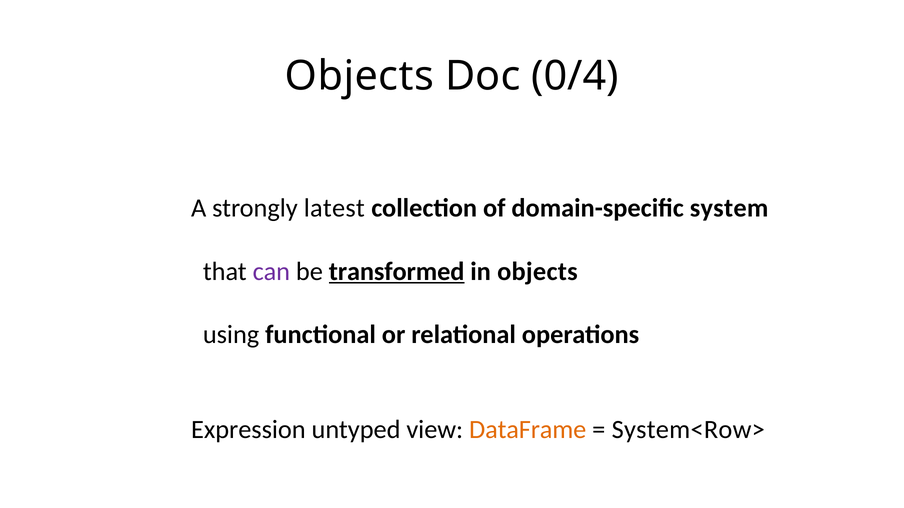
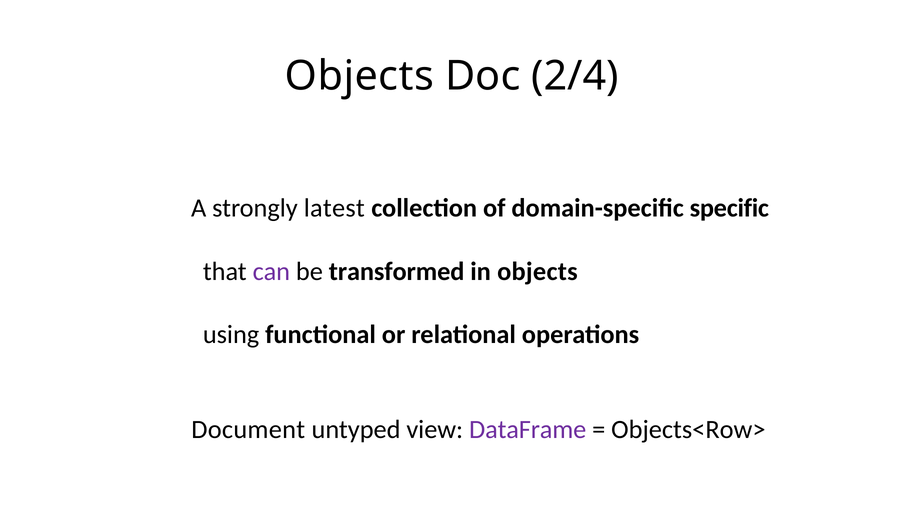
0/4: 0/4 -> 2/4 (575, 76)
system: system -> specific (729, 208)
transformed underline: present -> none (397, 272)
Expression: Expression -> Document (248, 430)
DataFrame colour: orange -> purple (528, 430)
System<Row>: System<Row> -> Objects<Row> (688, 430)
